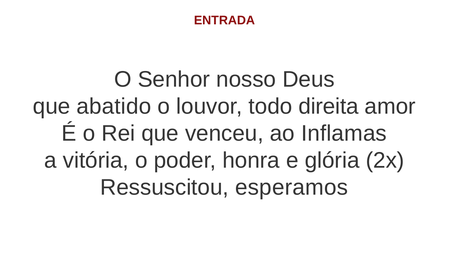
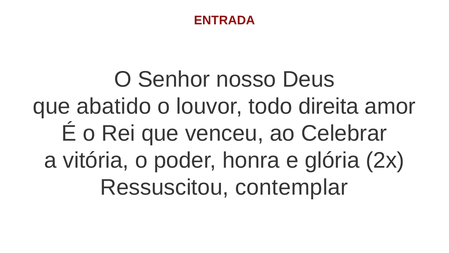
Inflamas: Inflamas -> Celebrar (344, 133)
esperamos: esperamos -> contemplar (292, 187)
